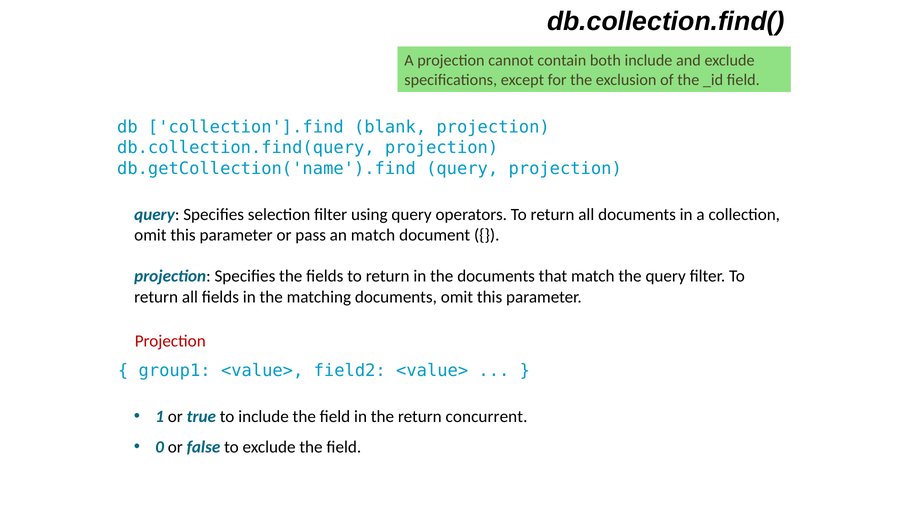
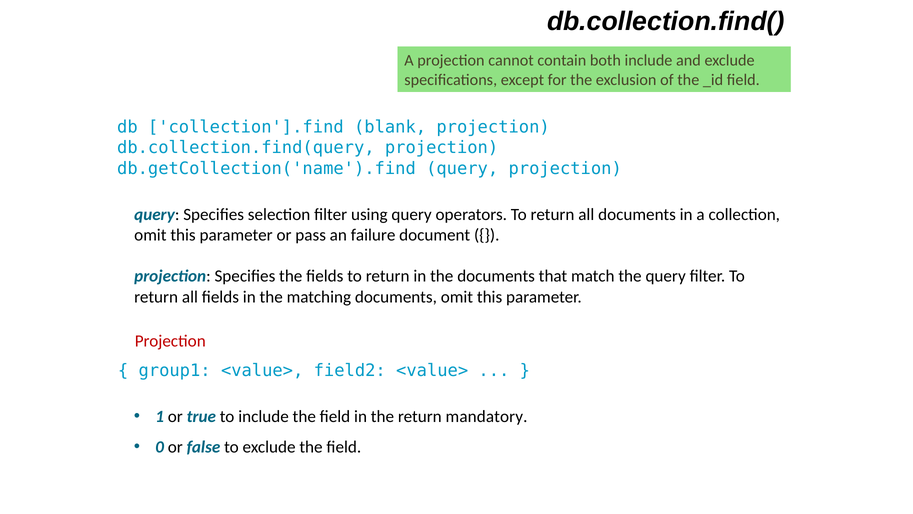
an match: match -> failure (373, 235)
concurrent: concurrent -> mandatory (487, 416)
